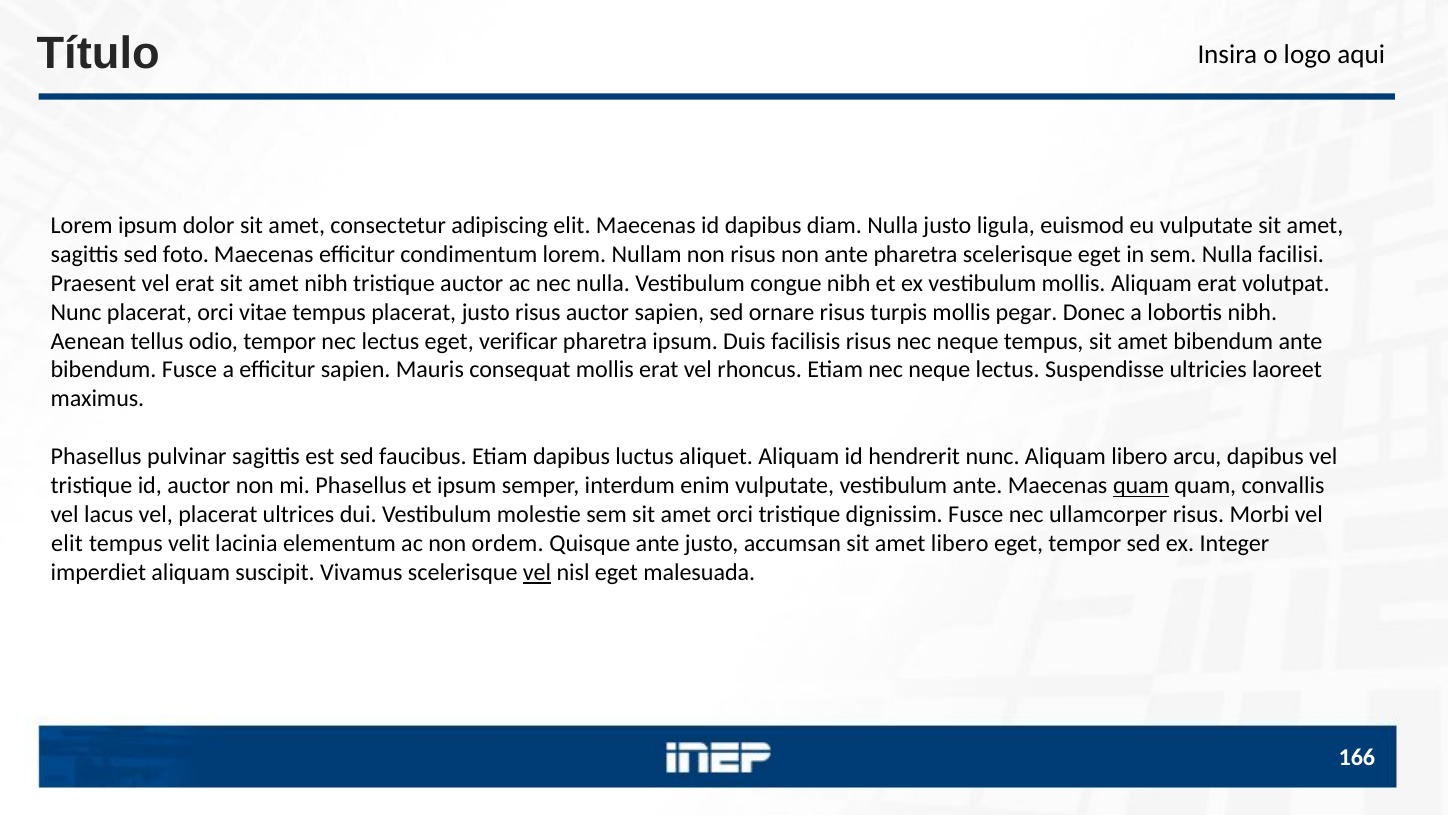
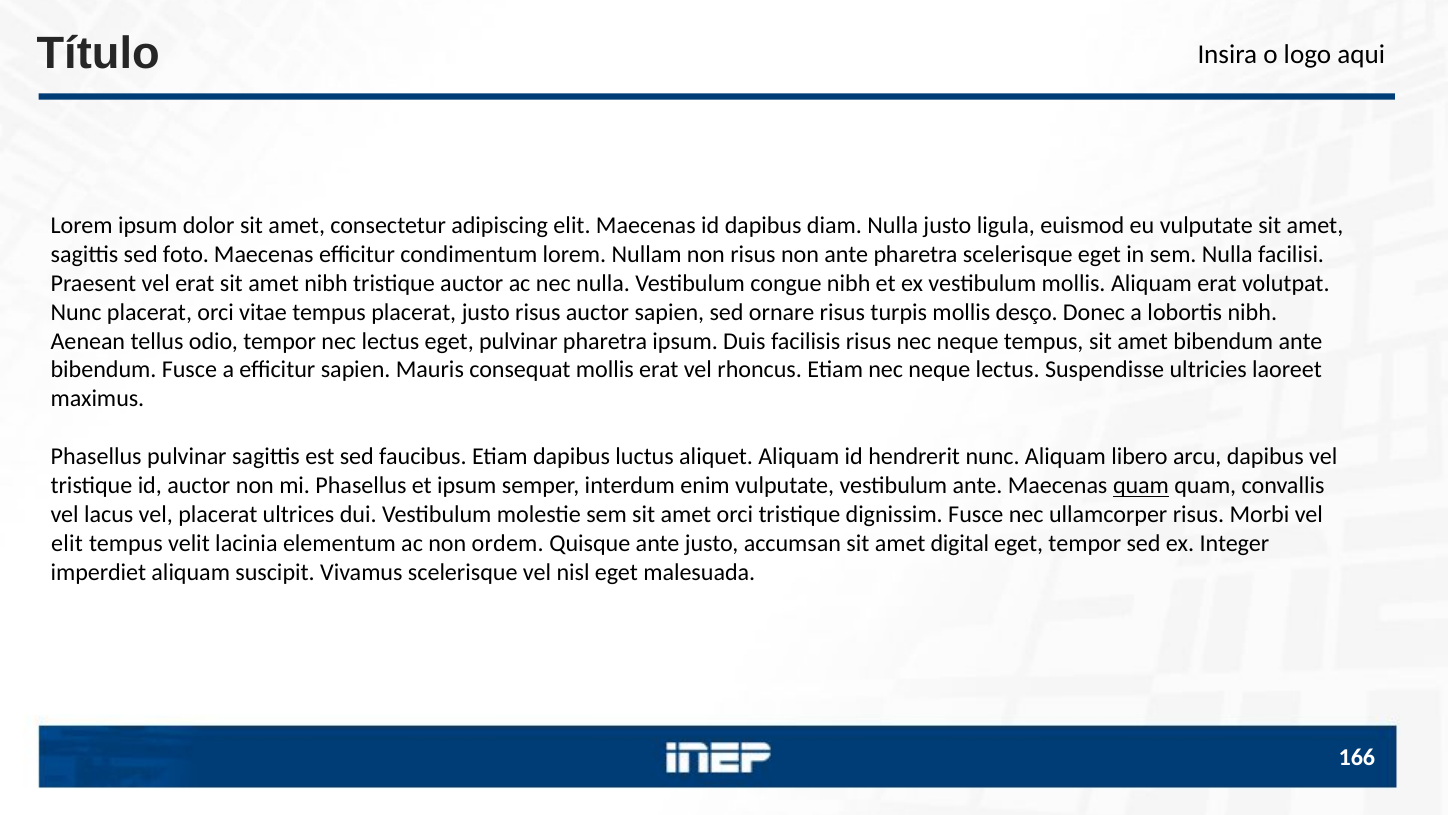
pegar: pegar -> desço (1027, 312)
eget verificar: verificar -> pulvinar (518, 341)
amet libero: libero -> digital (960, 543)
vel underline: present -> none (537, 572)
